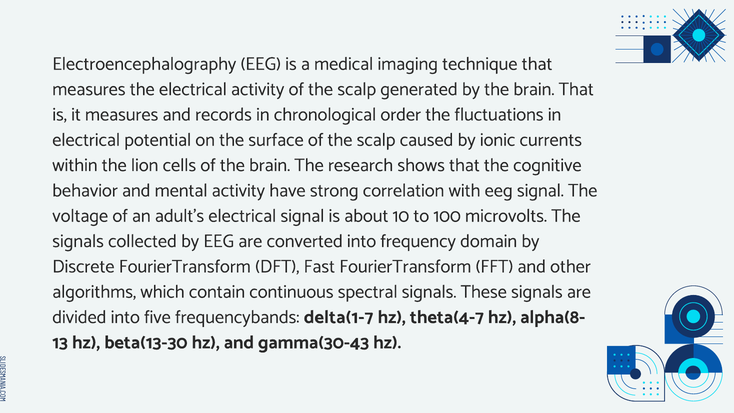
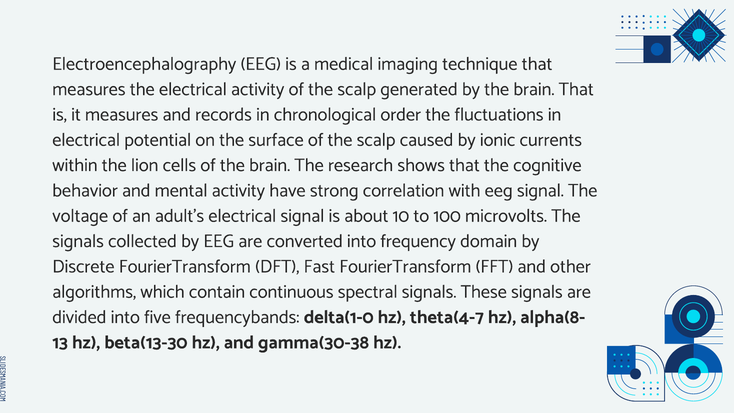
delta(1-7: delta(1-7 -> delta(1-0 (339, 317)
gamma(30-43: gamma(30-43 -> gamma(30-38 (314, 342)
